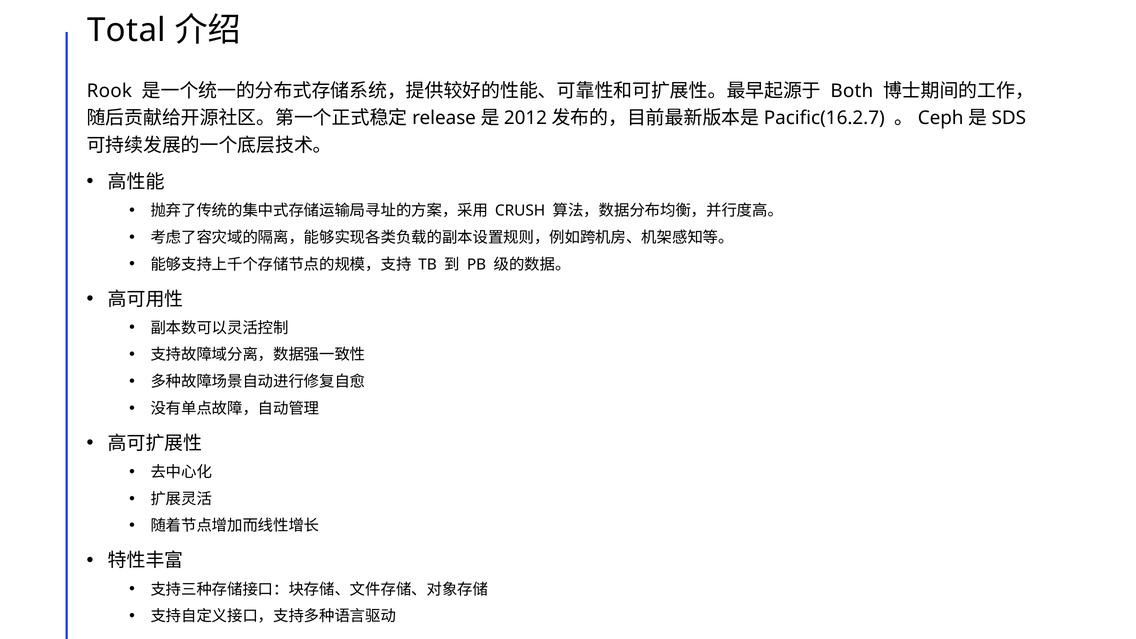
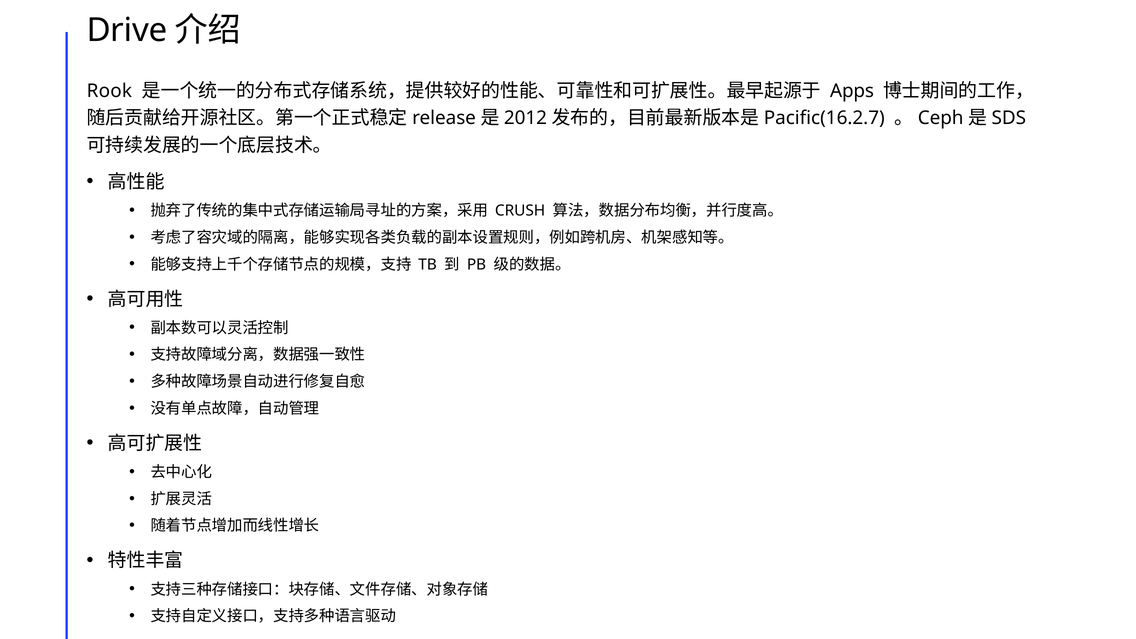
Total: Total -> Drive (127, 30)
Both: Both -> Apps (852, 91)
